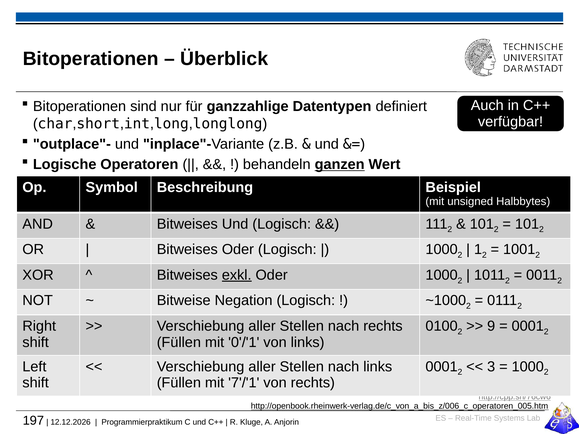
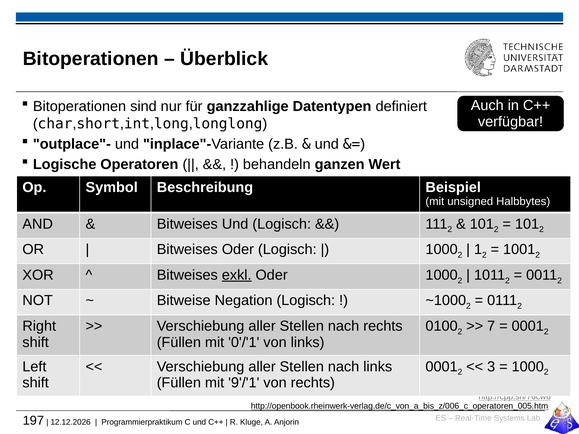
ganzen underline: present -> none (340, 164)
9: 9 -> 7 (491, 326)
7'/'1: 7'/'1 -> 9'/'1 (244, 383)
